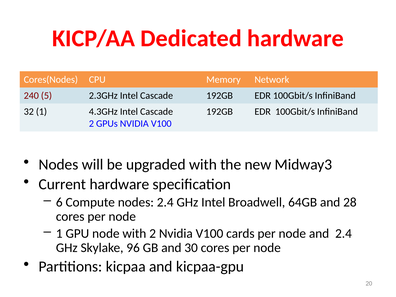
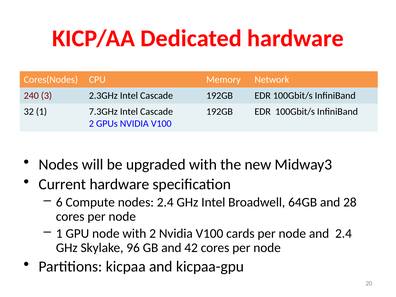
5: 5 -> 3 (46, 96)
4.3GHz: 4.3GHz -> 7.3GHz (103, 112)
30: 30 -> 42 (191, 248)
